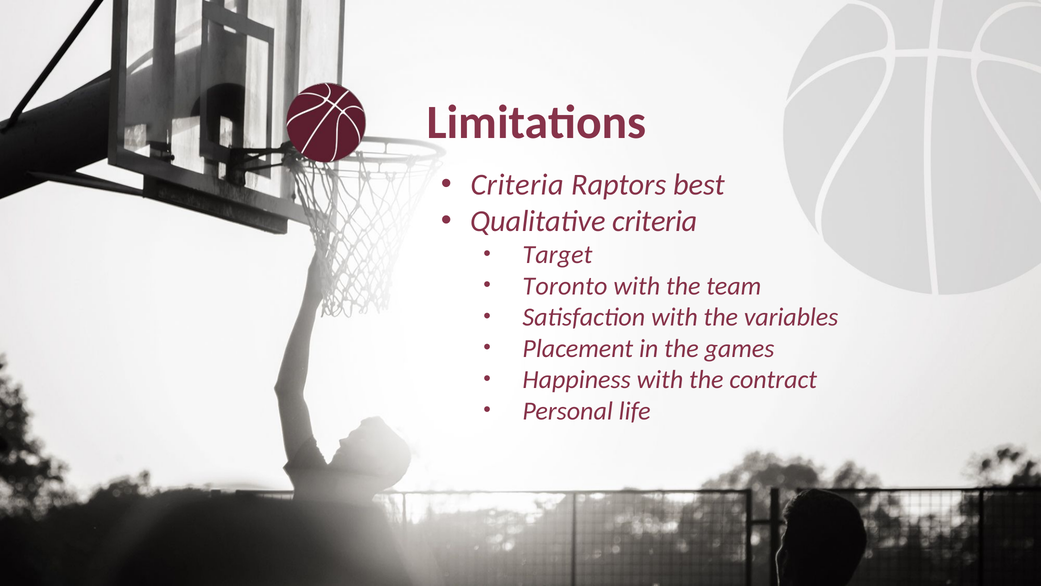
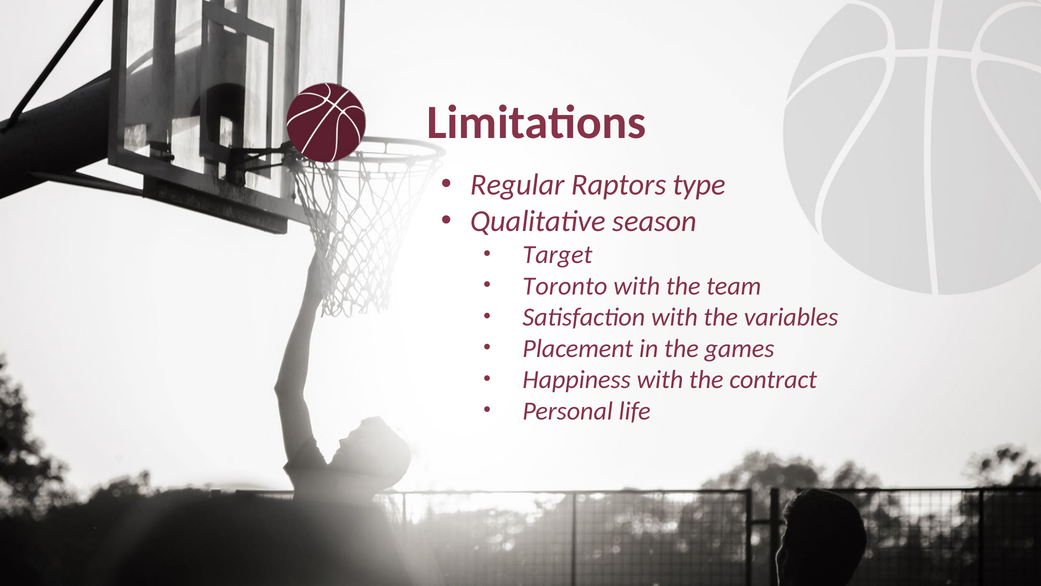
Criteria: Criteria -> Regular (517, 185)
best: best -> type (699, 185)
Qualitative criteria: criteria -> season (655, 221)
